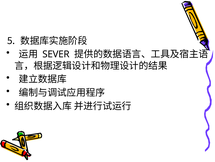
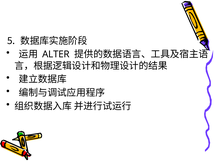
SEVER: SEVER -> ALTER (56, 54)
